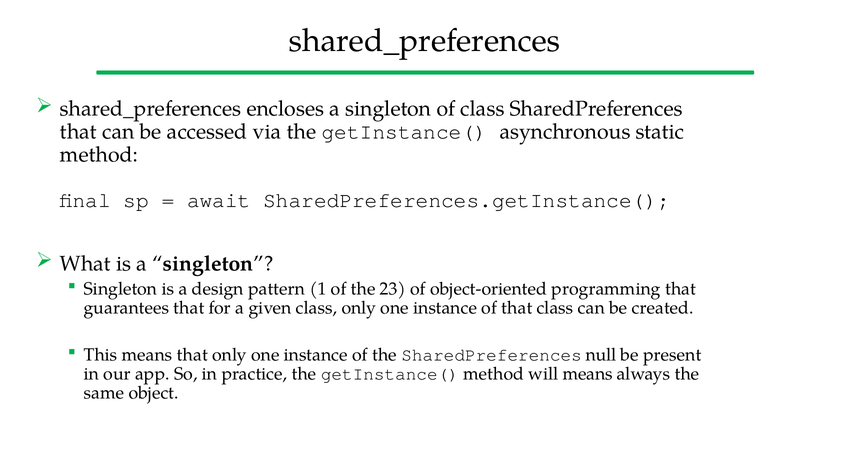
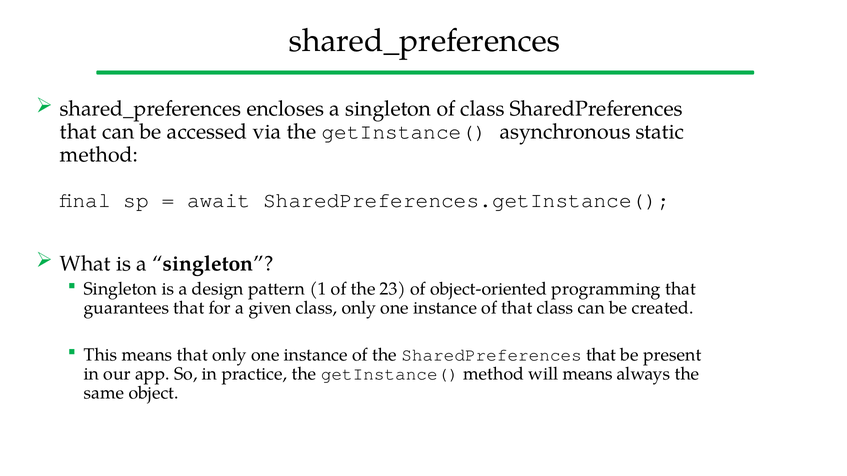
the SharedPreferences null: null -> that (601, 355)
